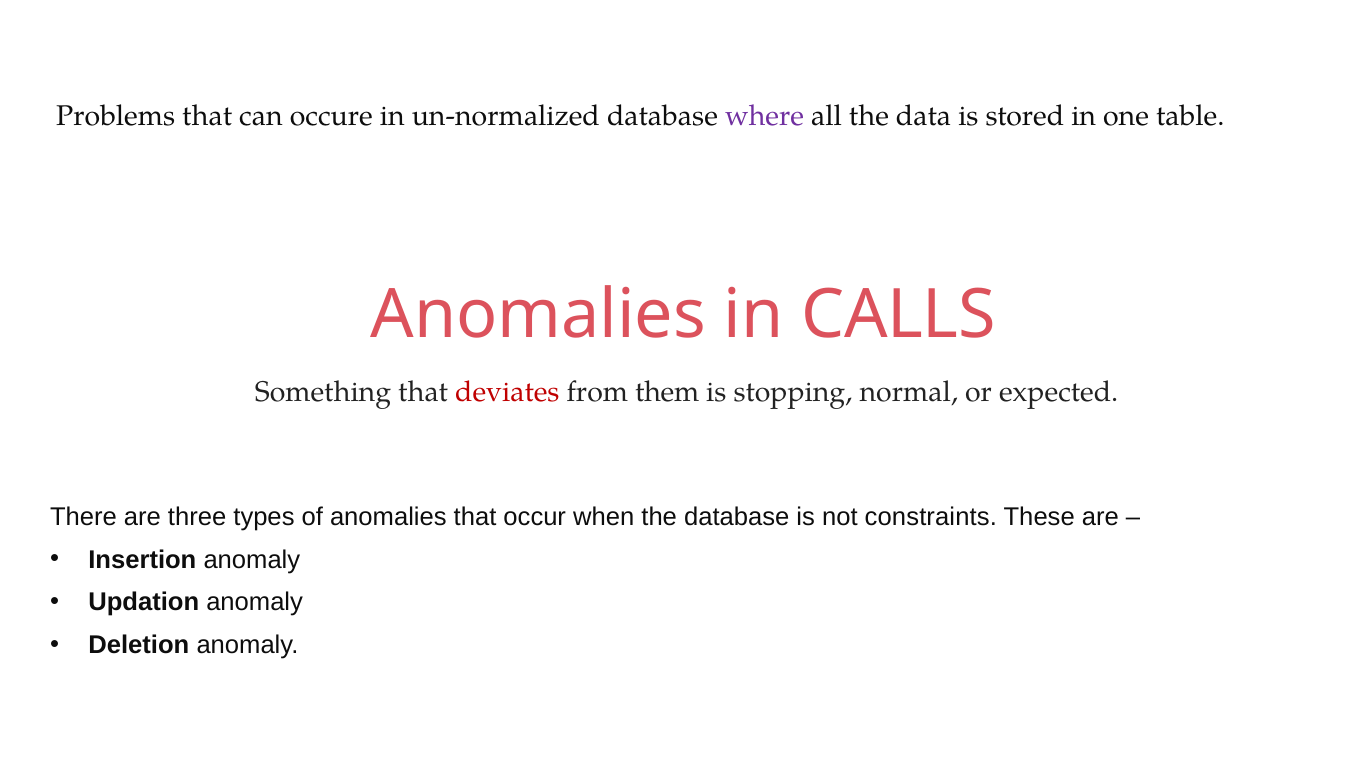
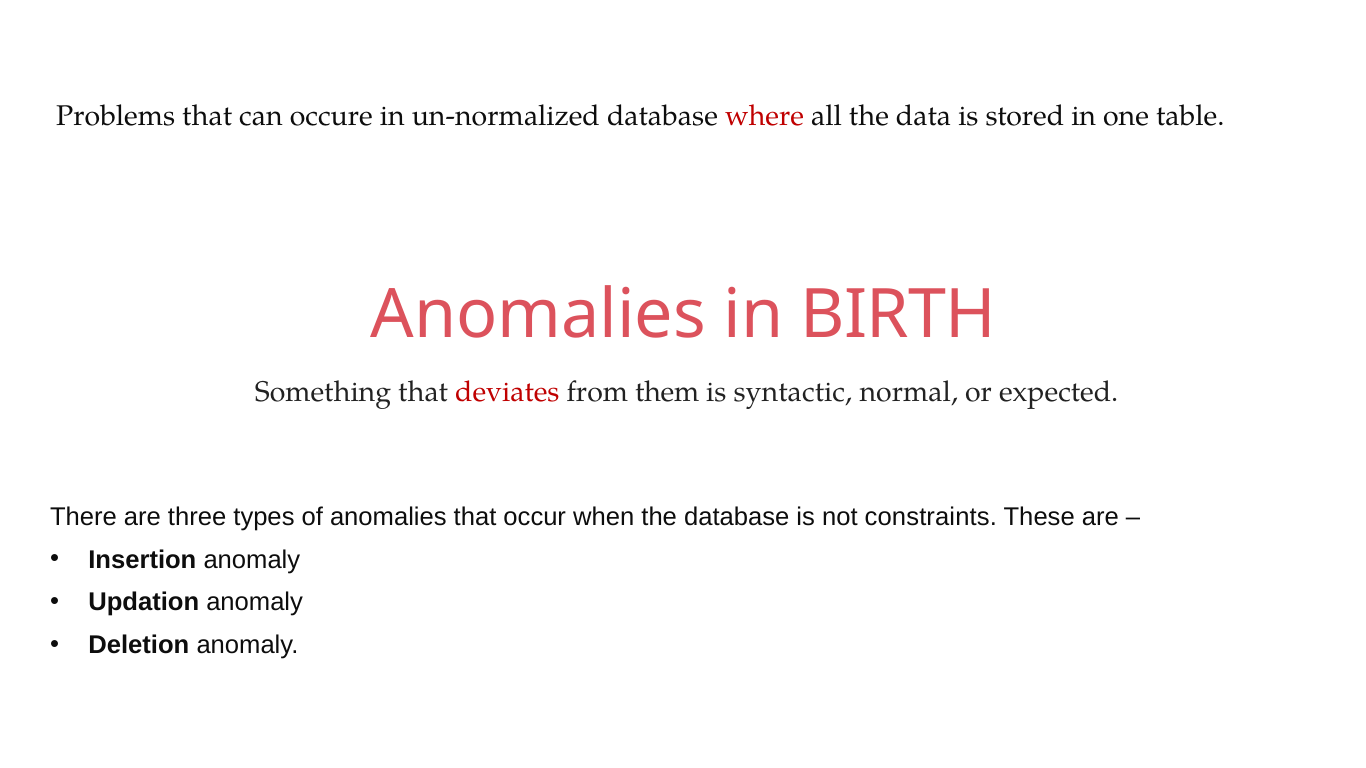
where colour: purple -> red (764, 116)
CALLS: CALLS -> BIRTH (899, 315)
stopping: stopping -> syntactic (793, 392)
